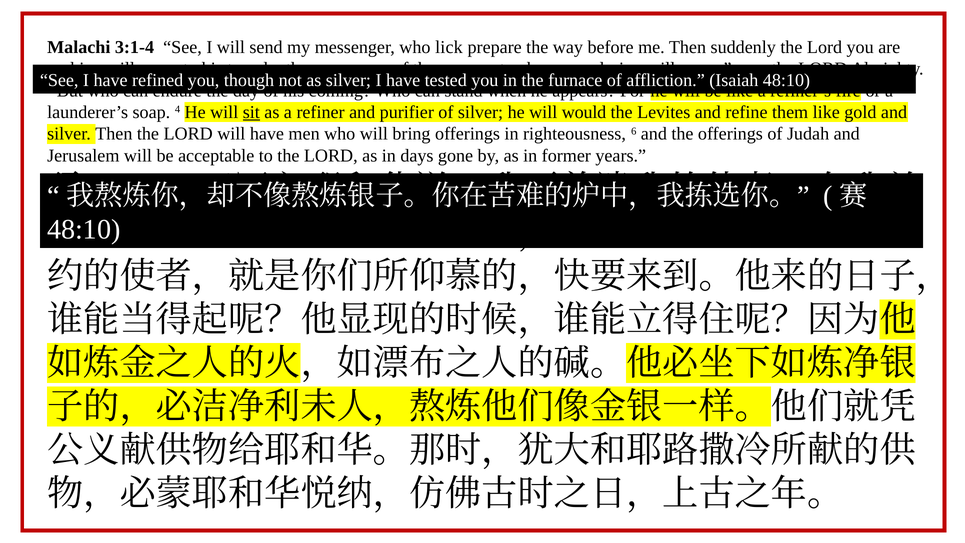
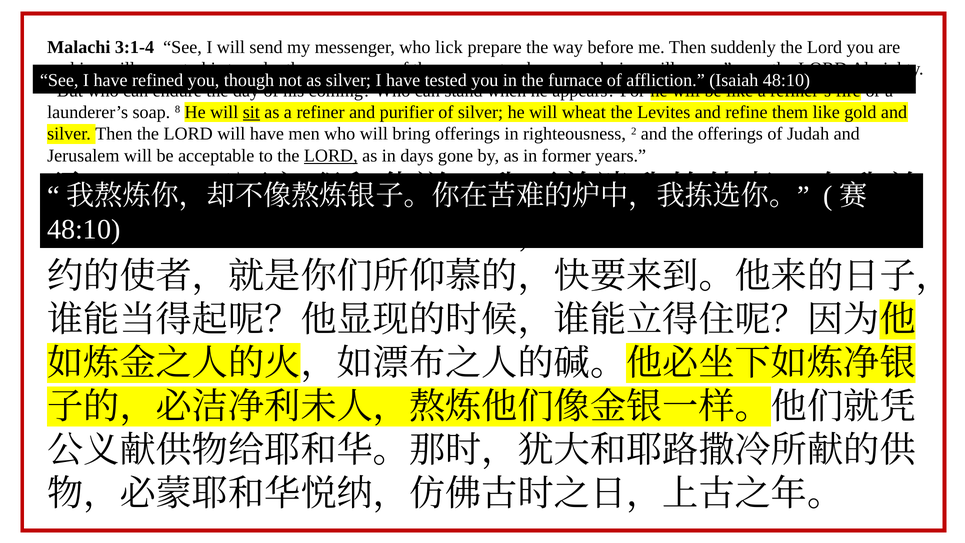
4: 4 -> 8 (178, 109)
would: would -> wheat (584, 112)
righteousness 6: 6 -> 2 (634, 131)
LORD underline: none -> present (331, 156)
